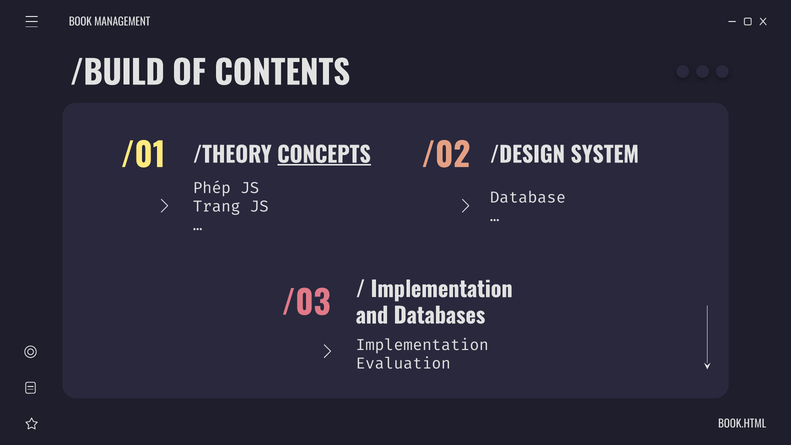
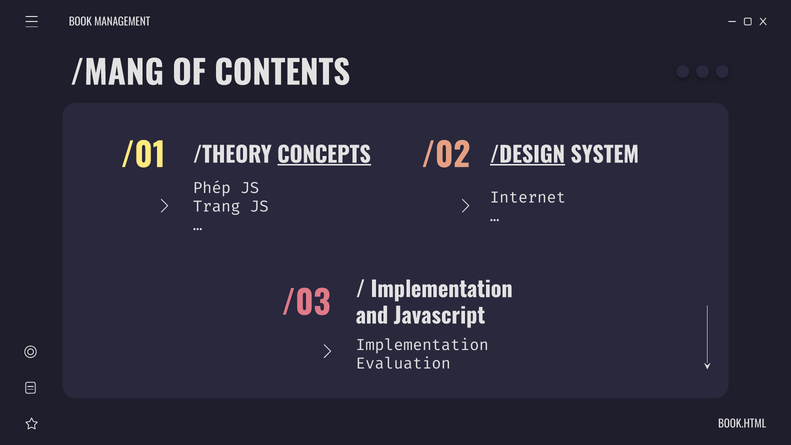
/BUILD: /BUILD -> /MANG (117, 74)
/DESIGN underline: none -> present (527, 155)
Database: Database -> Internet (528, 198)
Databases: Databases -> Javascript (439, 316)
